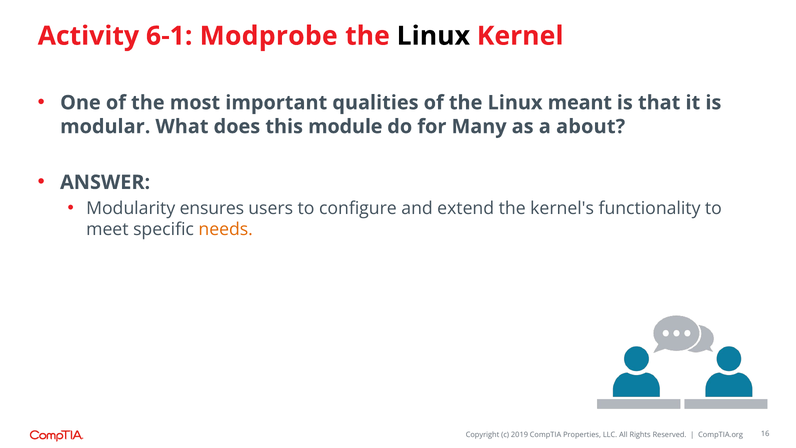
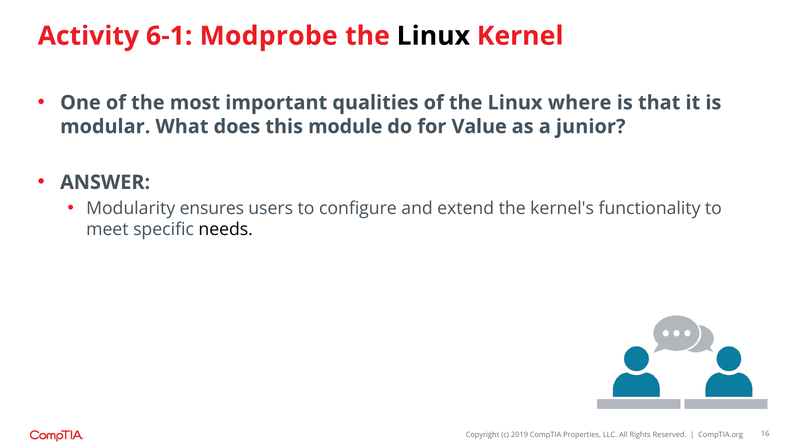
meant: meant -> where (580, 103)
Many: Many -> Value (479, 127)
about: about -> junior (591, 127)
needs colour: orange -> black (226, 229)
